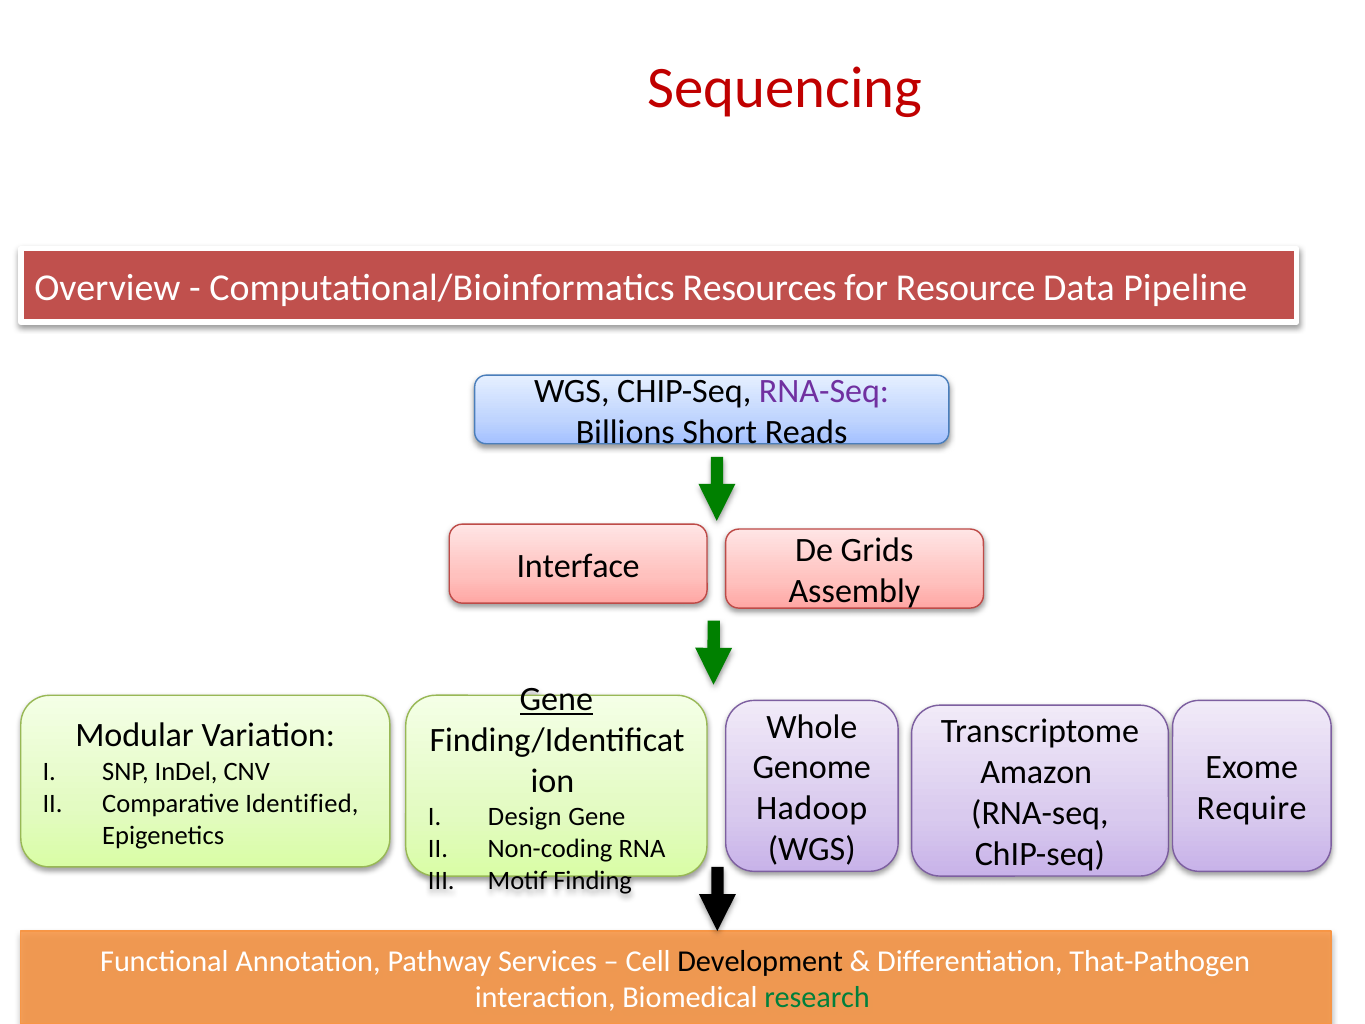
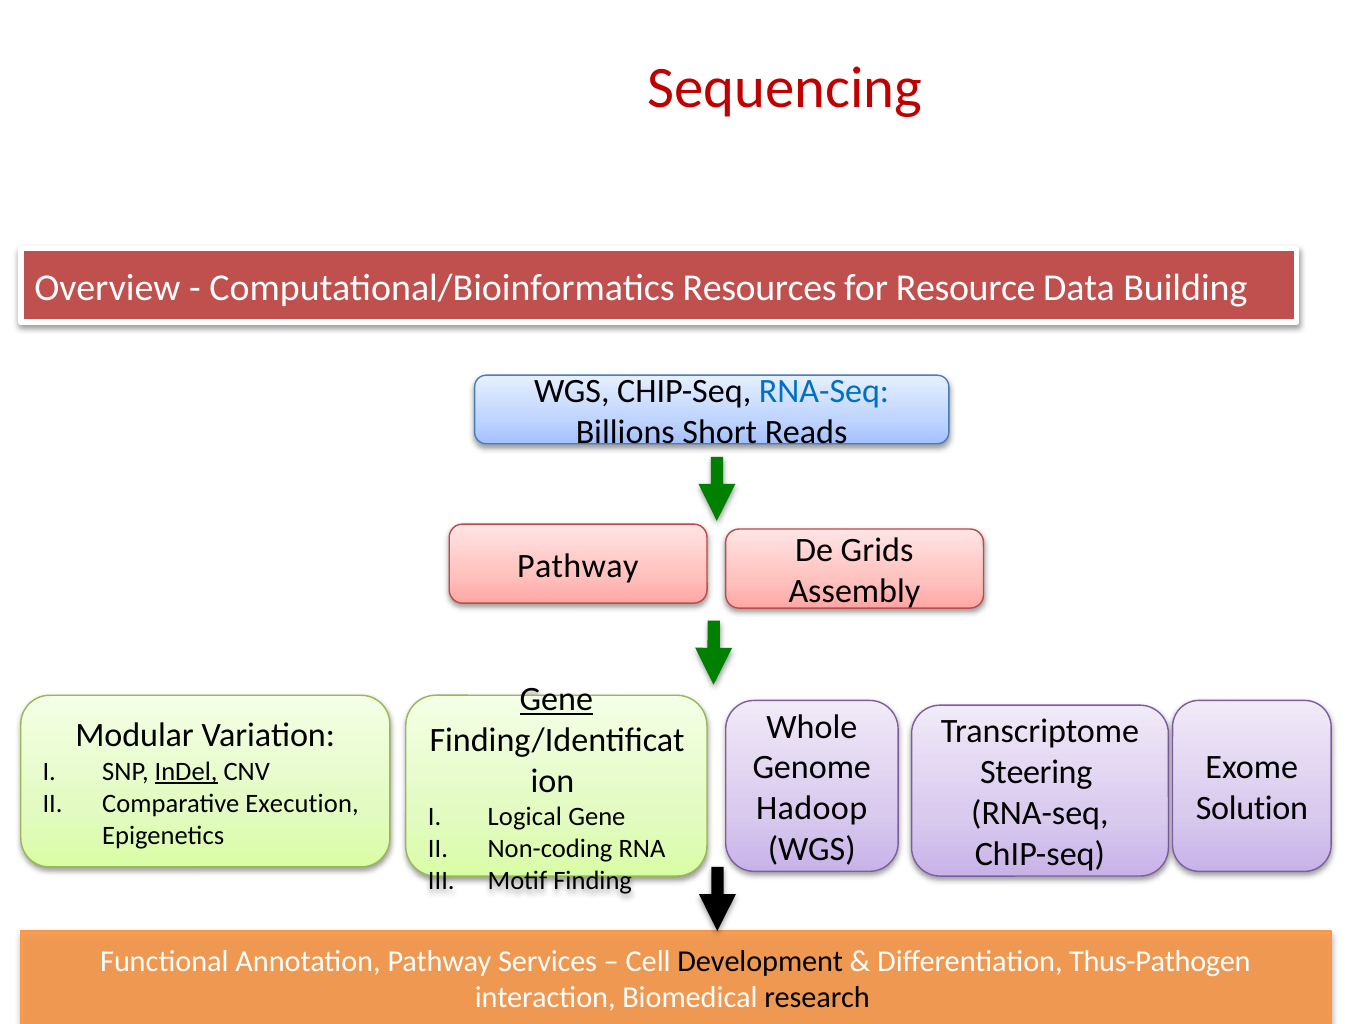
Pipeline: Pipeline -> Building (1185, 288)
RNA-Seq colour: purple -> blue (824, 391)
Interface: Interface -> Pathway (578, 566)
Amazon: Amazon -> Steering (1036, 772)
InDel underline: none -> present (186, 771)
Identified: Identified -> Execution (302, 803)
Require: Require -> Solution (1252, 808)
Design: Design -> Logical (525, 817)
That-Pathogen: That-Pathogen -> Thus-Pathogen (1160, 961)
research colour: green -> black (817, 998)
